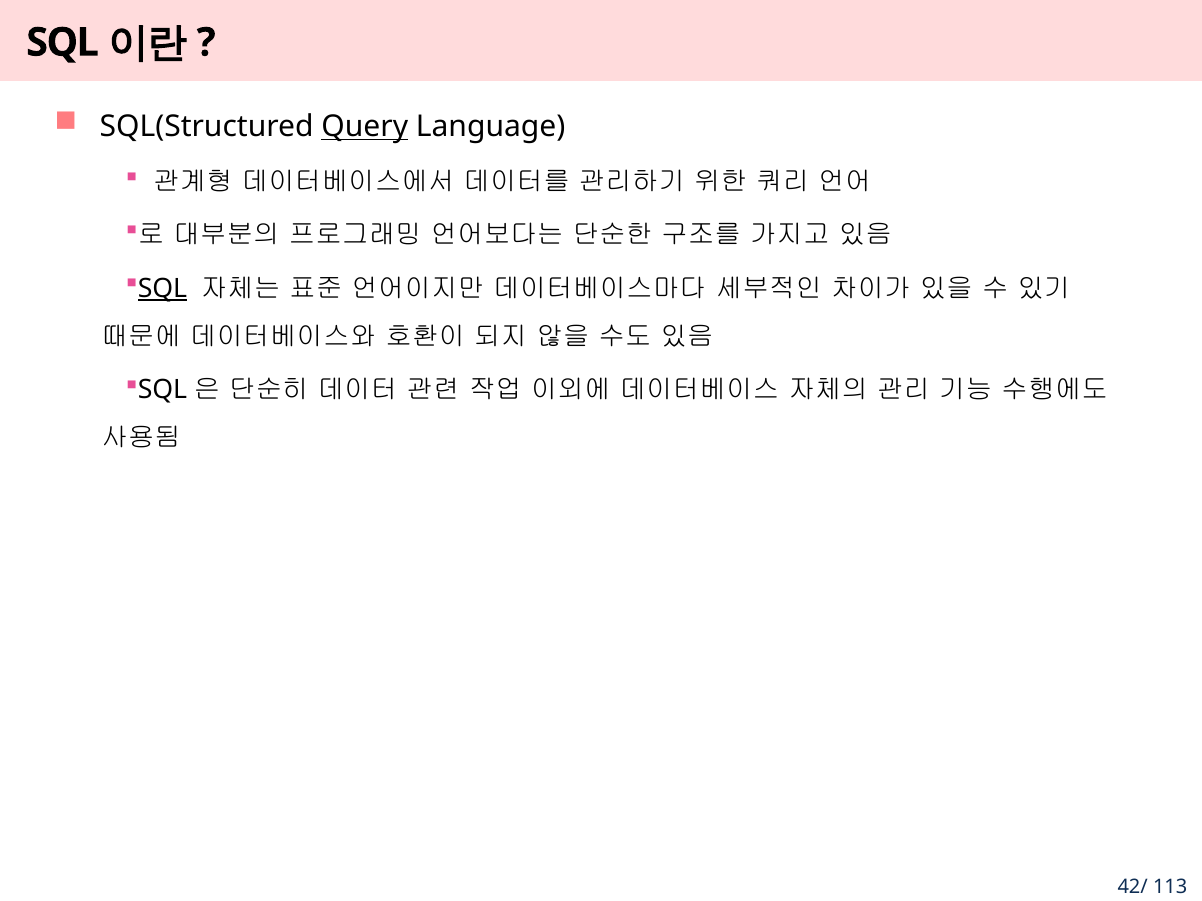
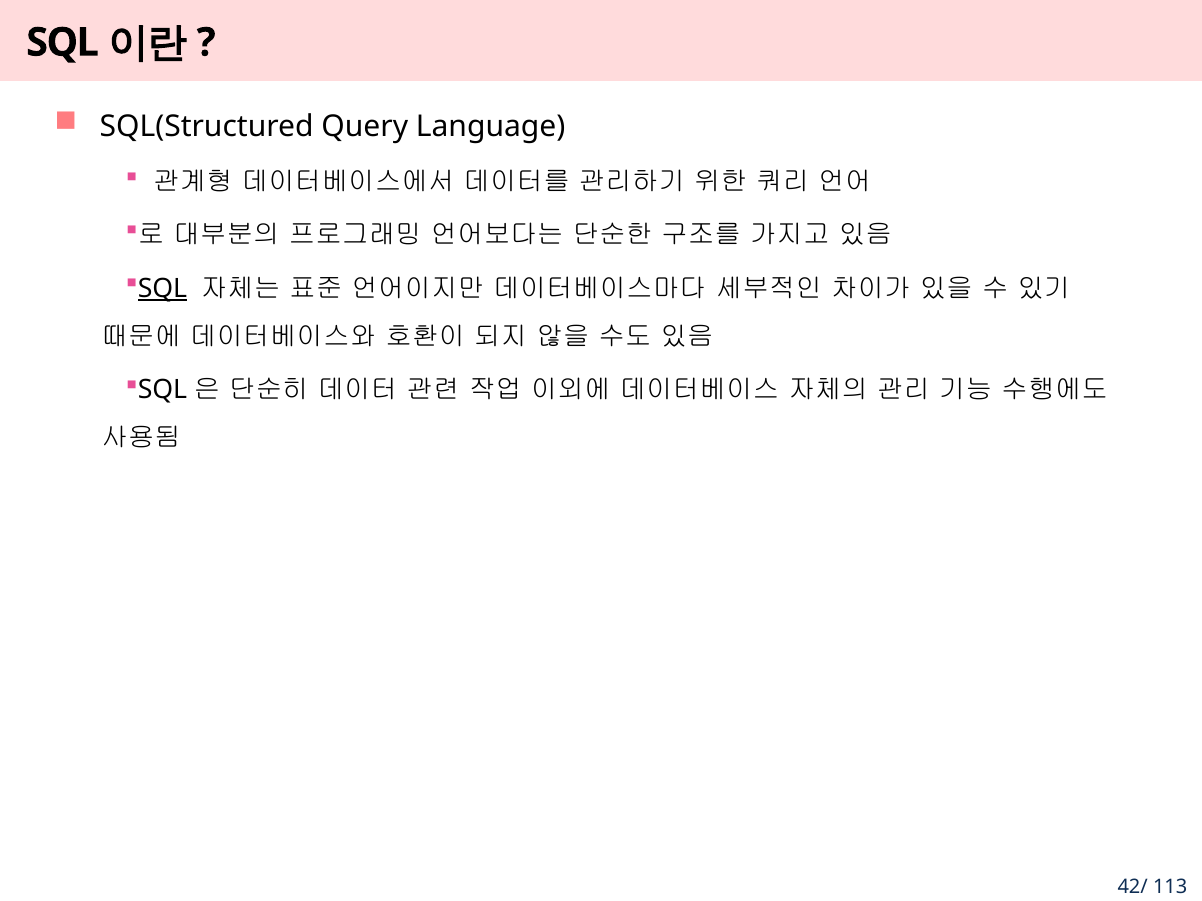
Query underline: present -> none (365, 127)
